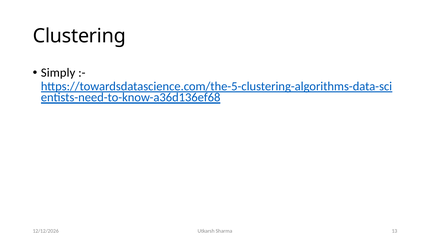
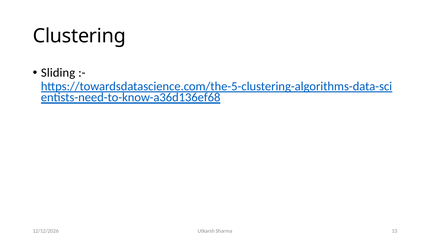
Simply: Simply -> Sliding (58, 73)
